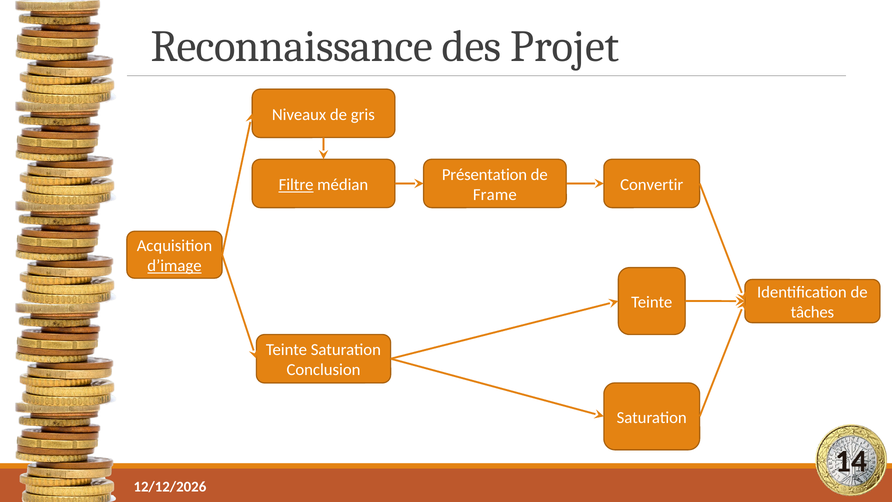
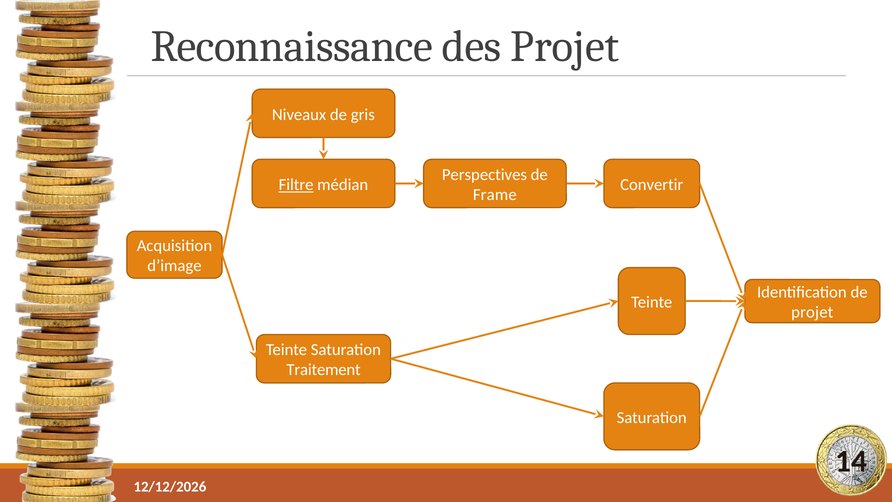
Présentation: Présentation -> Perspectives (484, 174)
d’image underline: present -> none (174, 266)
tâches: tâches -> projet (812, 312)
Conclusion: Conclusion -> Traitement (324, 370)
